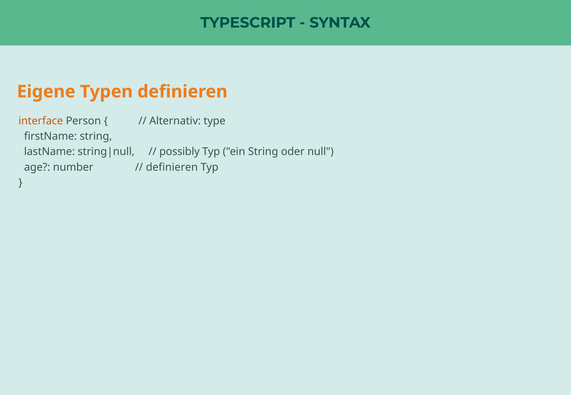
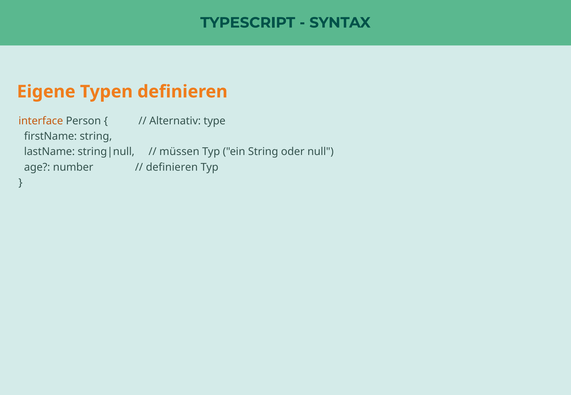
possibly: possibly -> müssen (179, 152)
